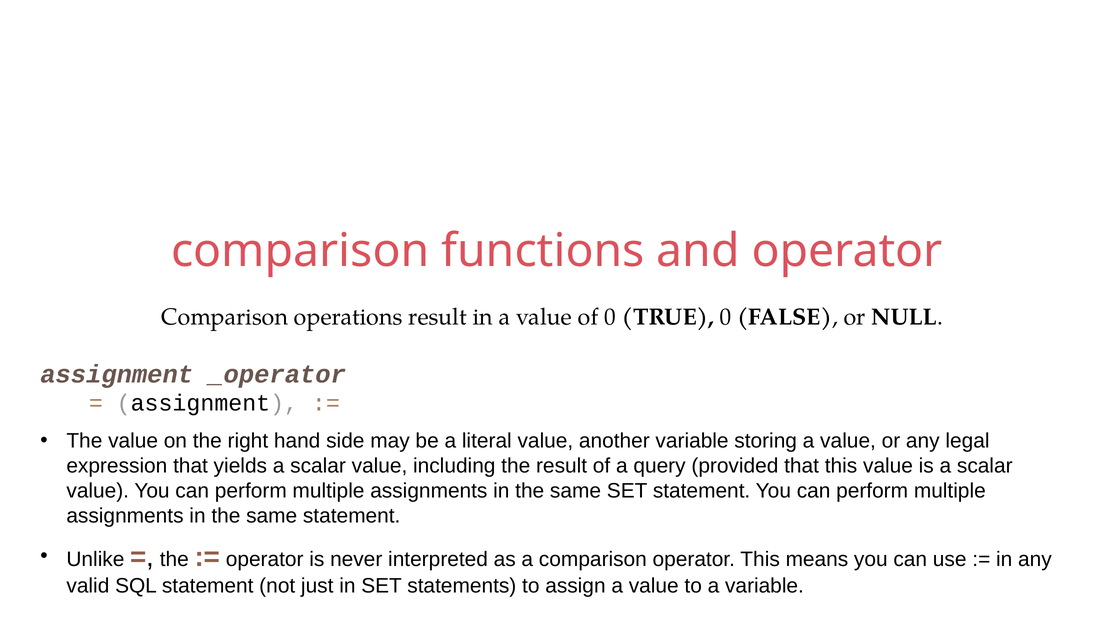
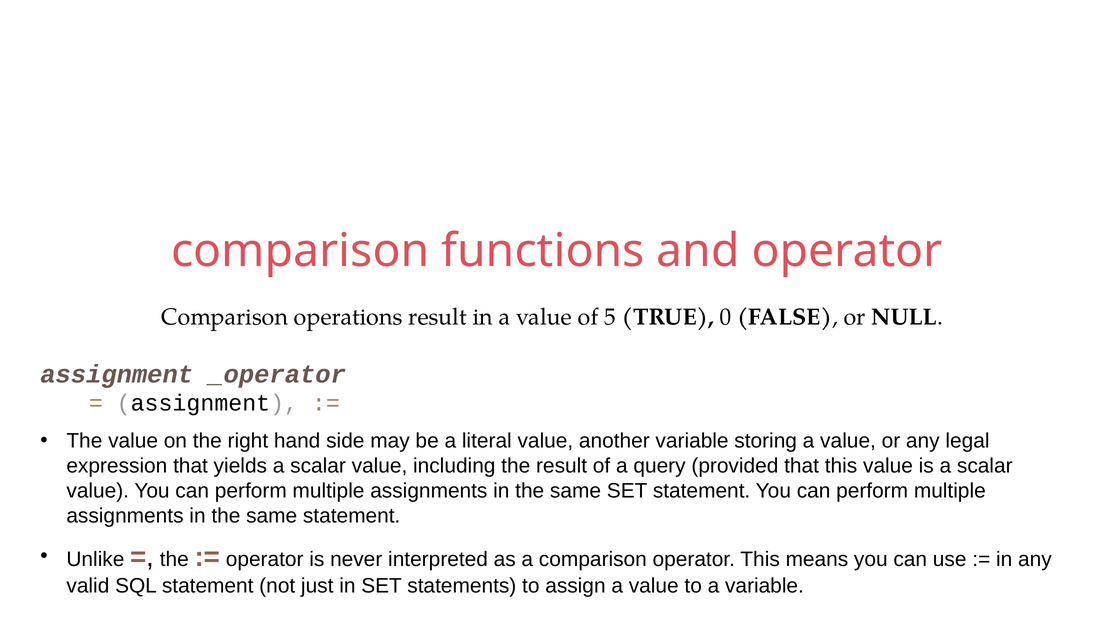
of 0: 0 -> 5 (610, 317)
